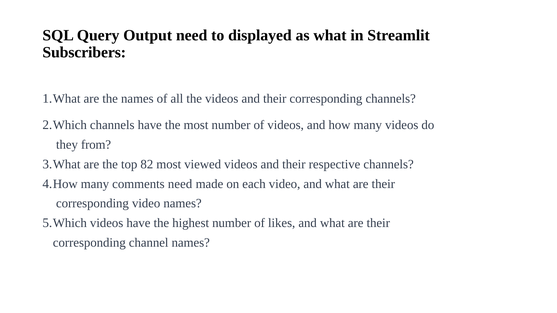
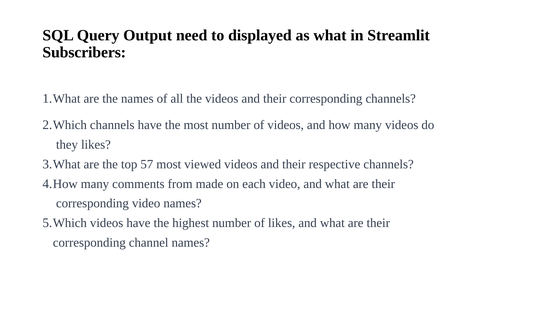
they from: from -> likes (96, 145)
82: 82 -> 57 (147, 164)
comments need: need -> from (180, 184)
